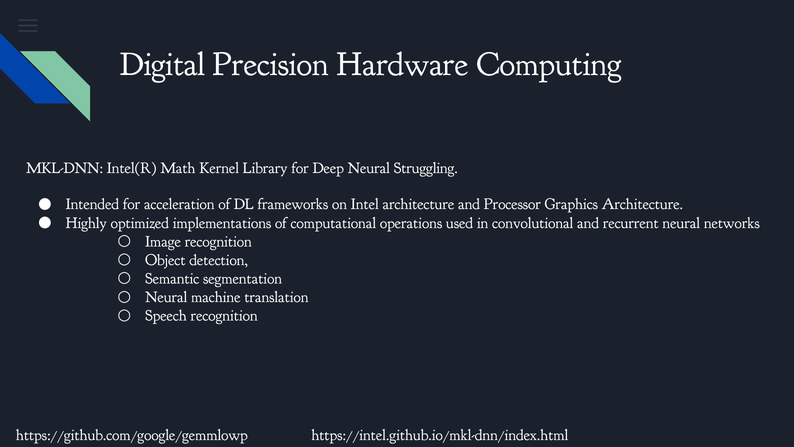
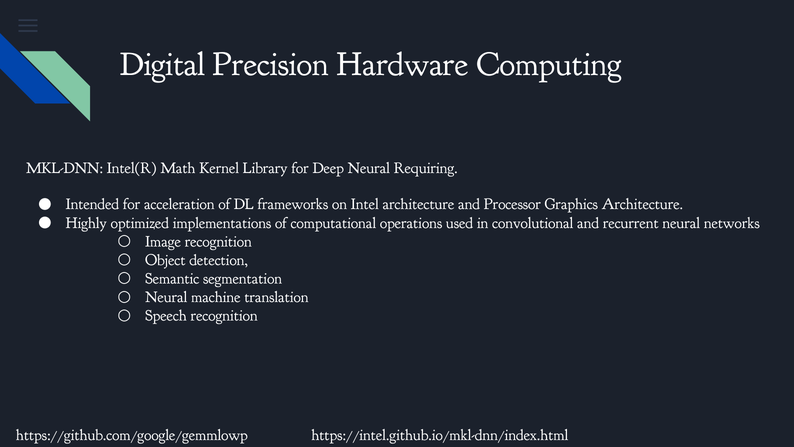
Struggling: Struggling -> Requiring (426, 168)
